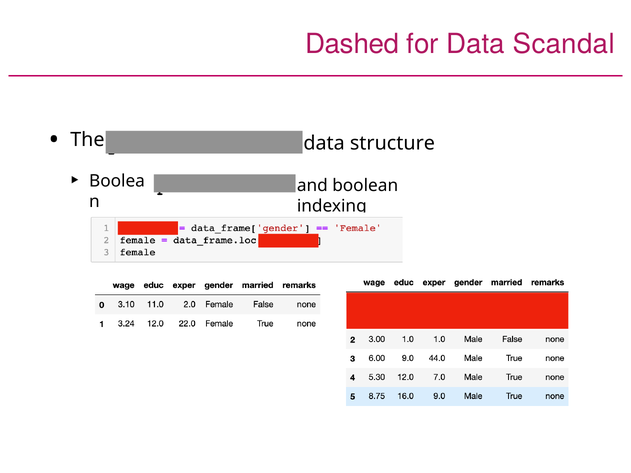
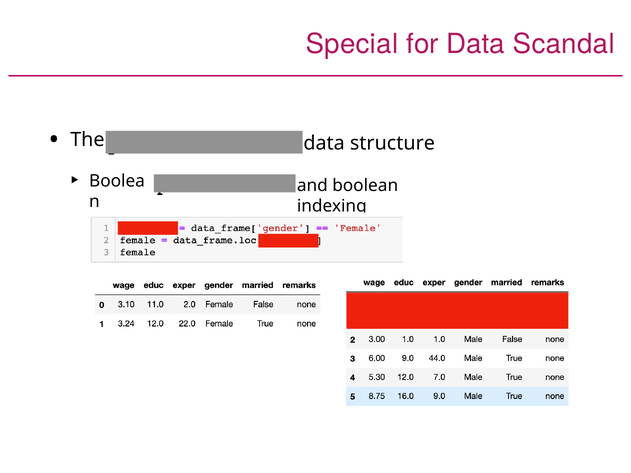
Dashed: Dashed -> Special (352, 44)
